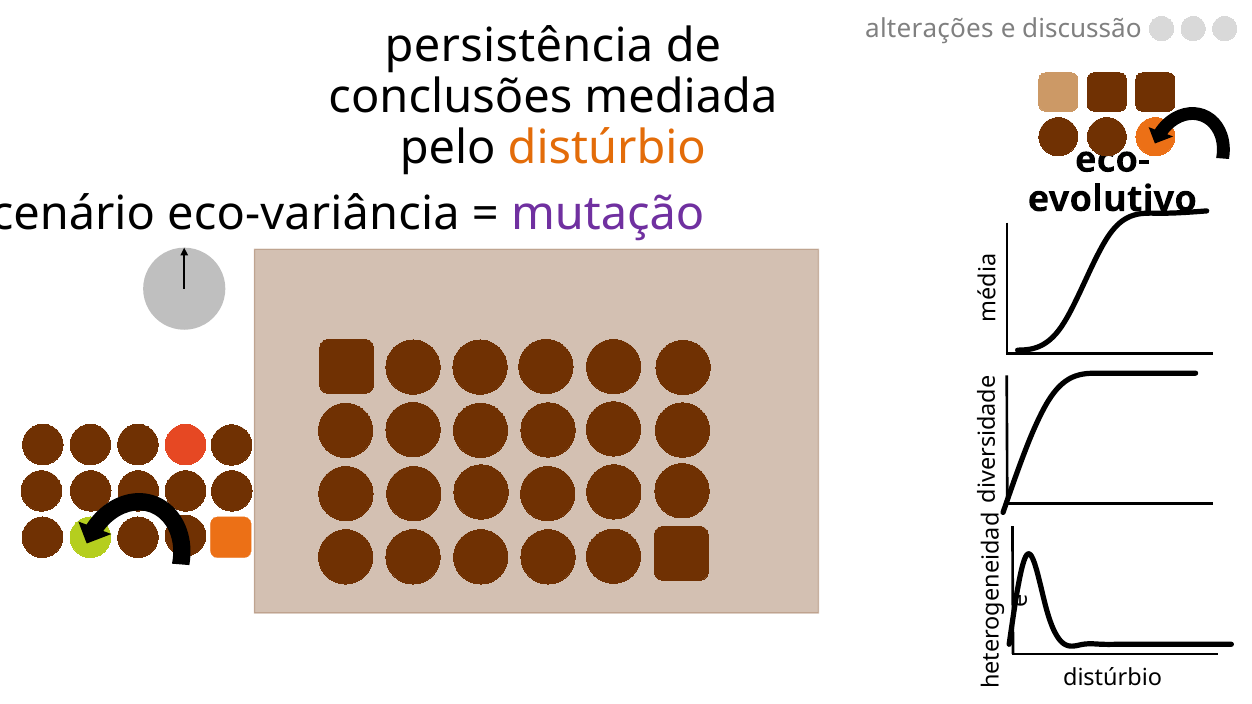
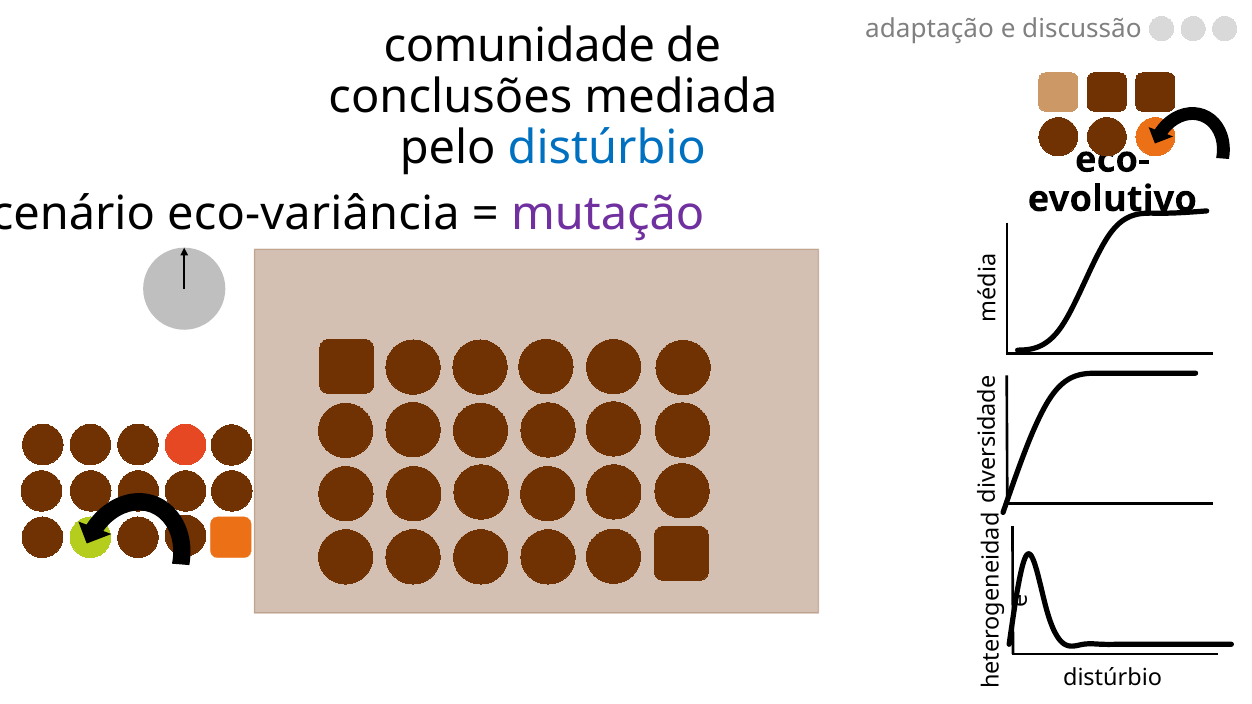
alterações: alterações -> adaptação (930, 29)
persistência: persistência -> comunidade (519, 46)
distúrbio colour: orange -> blue (607, 148)
